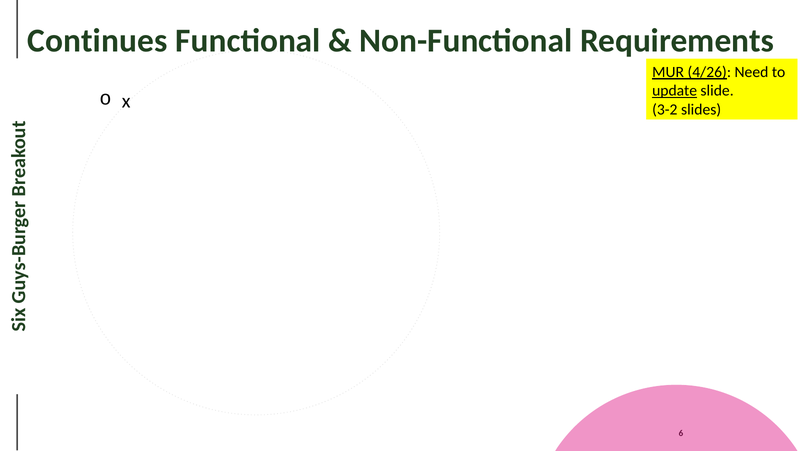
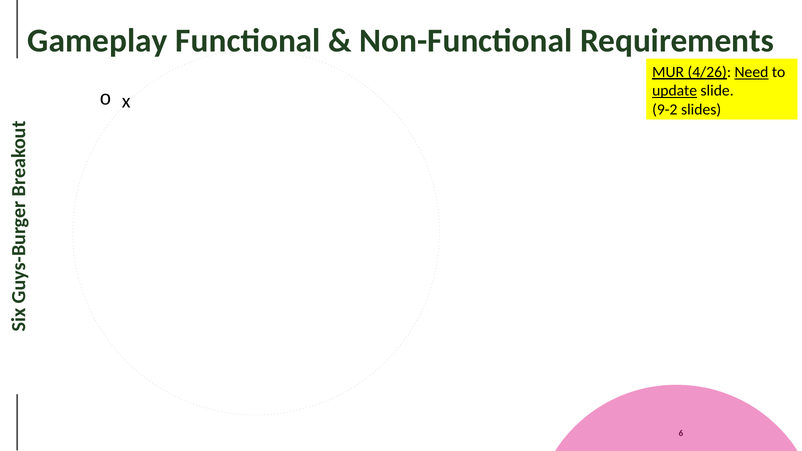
Continues: Continues -> Gameplay (97, 41)
Need underline: none -> present (751, 72)
3-2: 3-2 -> 9-2 (665, 110)
